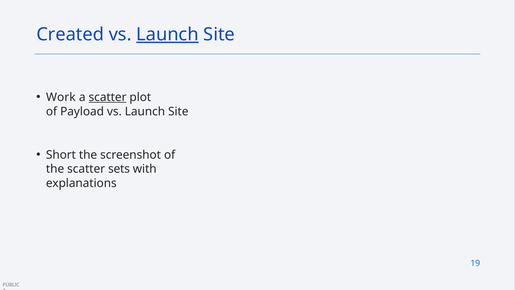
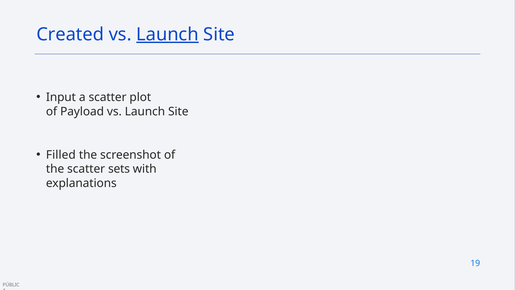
Work: Work -> Input (61, 97)
scatter underline: present -> none (108, 97)
Short: Short -> Filled (61, 155)
